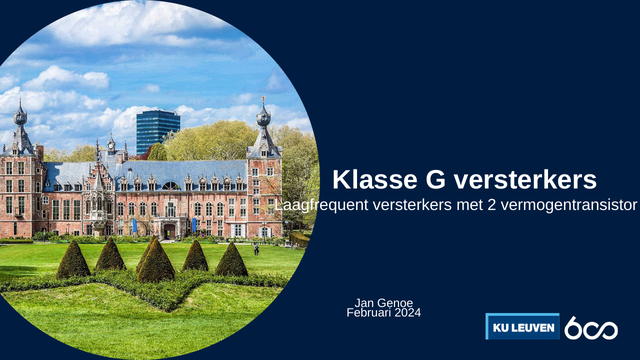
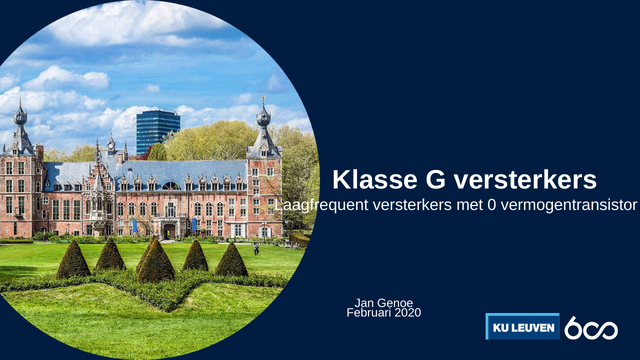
2: 2 -> 0 (492, 205)
2024: 2024 -> 2020 (408, 313)
